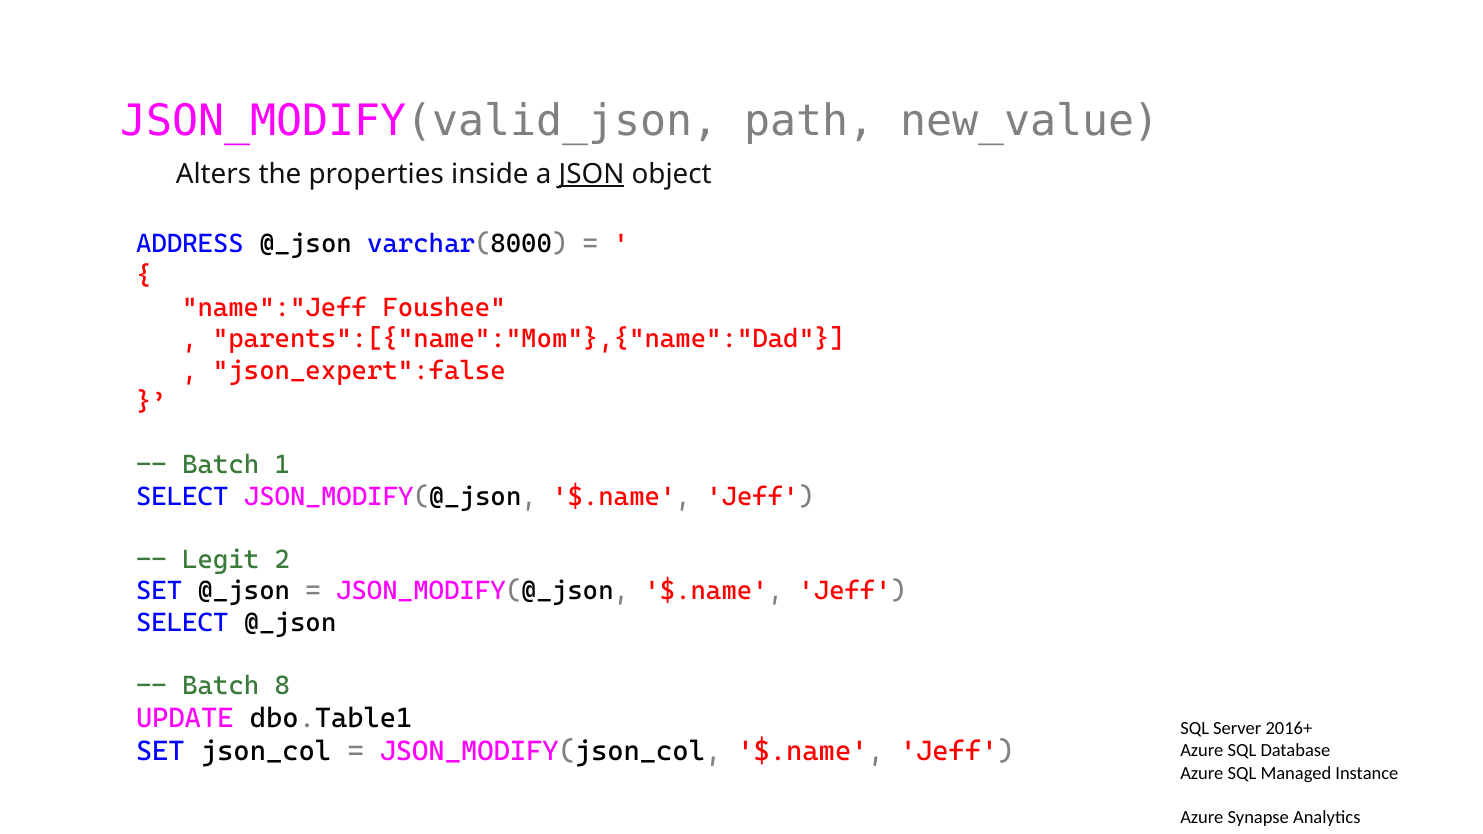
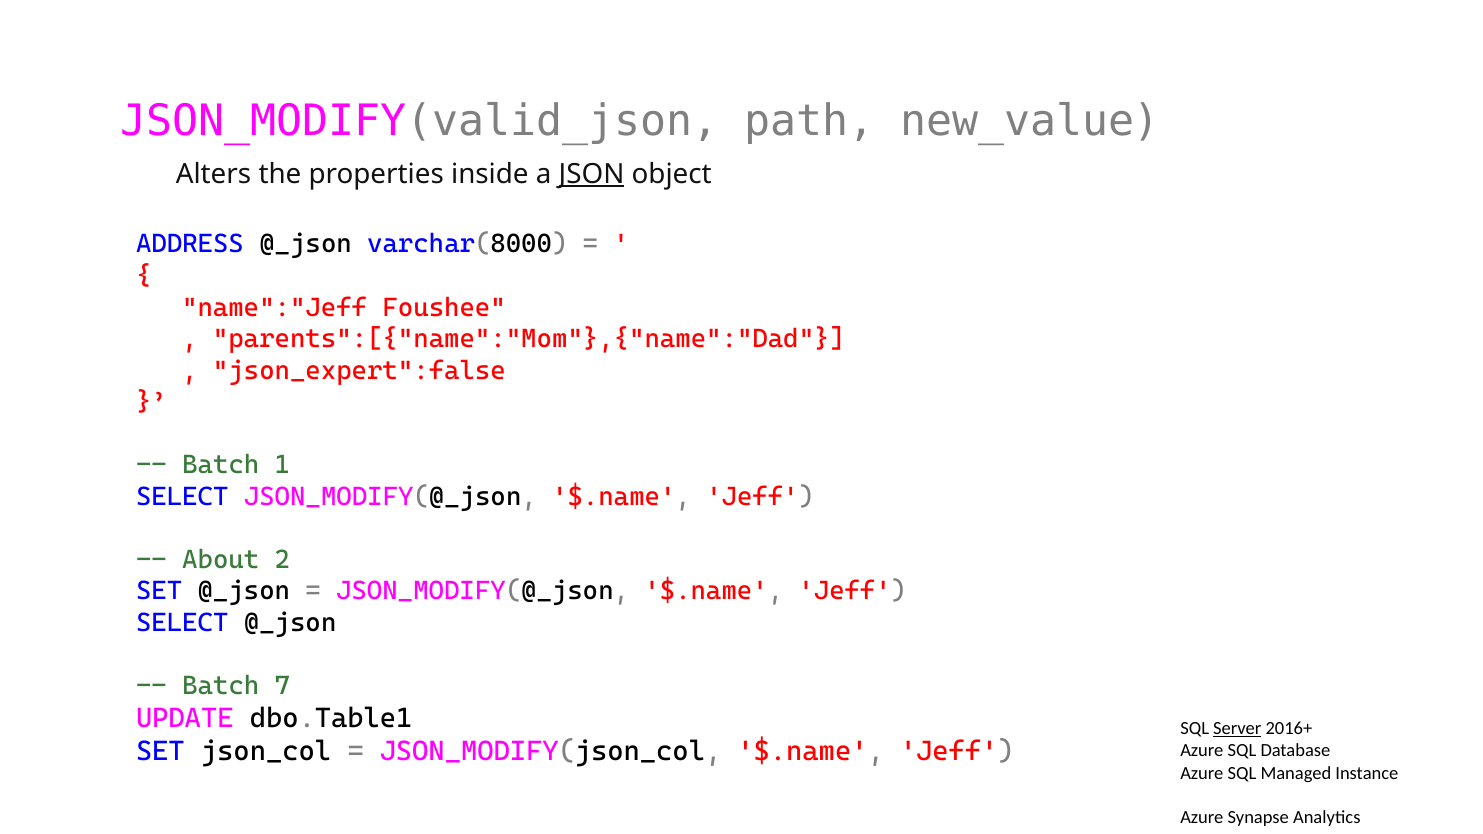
Legit: Legit -> About (221, 560)
8: 8 -> 7 (282, 686)
Server underline: none -> present (1237, 729)
